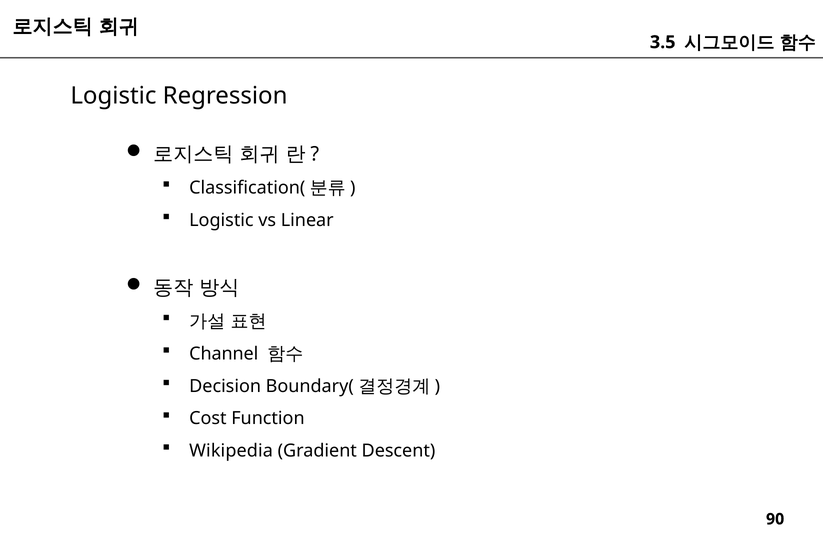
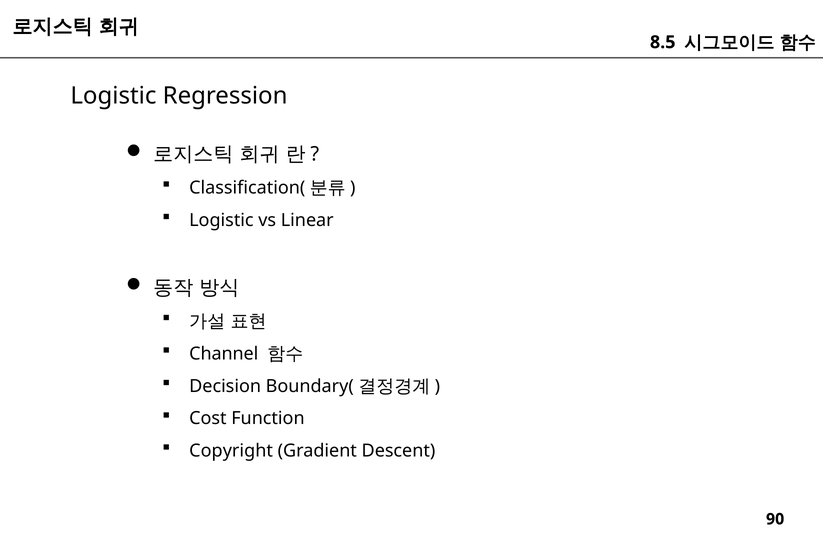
3.5: 3.5 -> 8.5 (663, 42)
Wikipedia: Wikipedia -> Copyright (231, 451)
